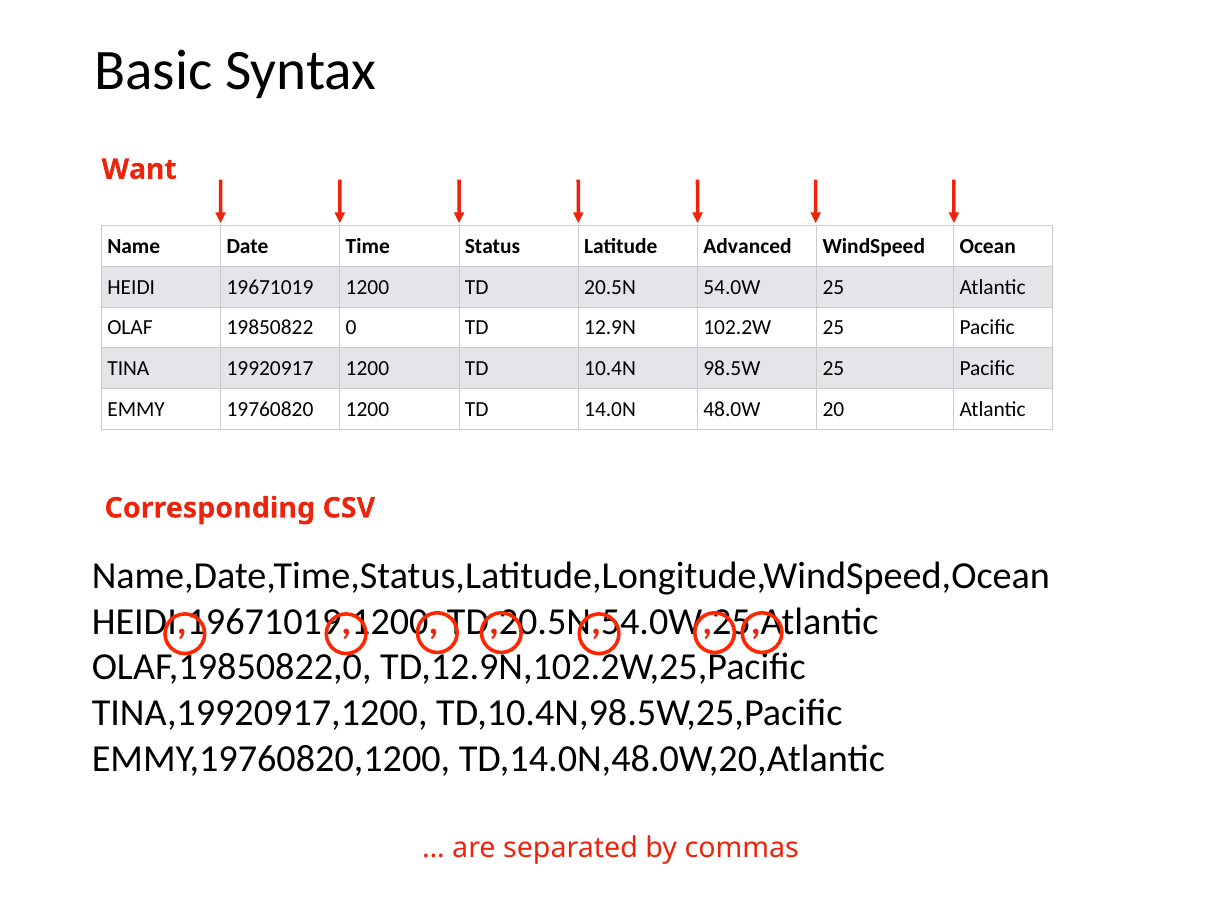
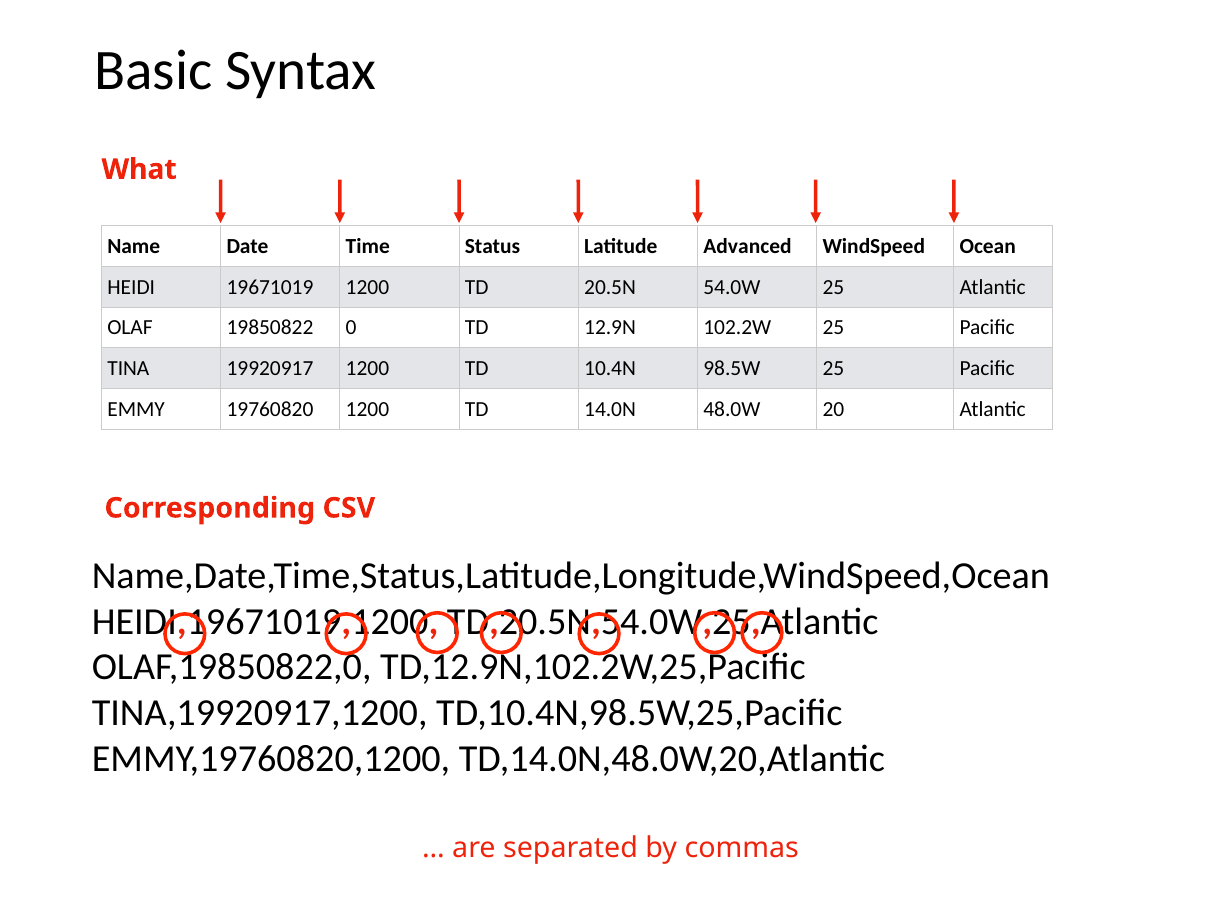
Want: Want -> What (139, 169)
